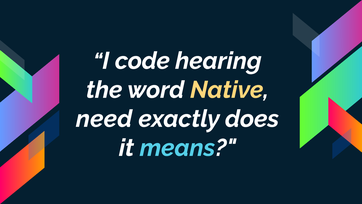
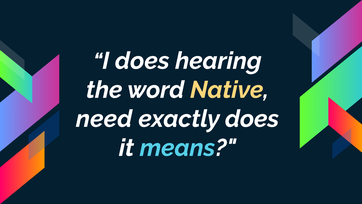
I code: code -> does (142, 61)
